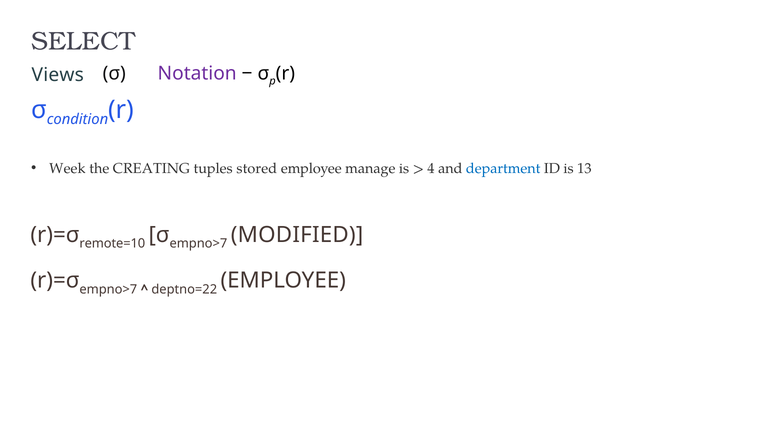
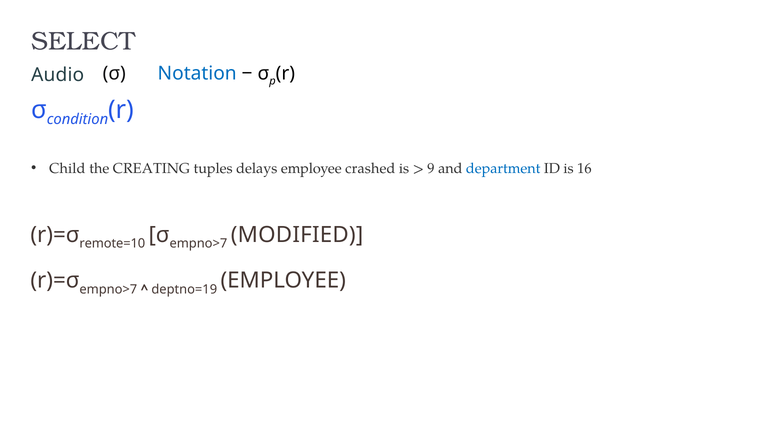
Views: Views -> Audio (58, 75)
Notation colour: purple -> blue (197, 74)
Week: Week -> Child (67, 168)
stored: stored -> delays (257, 168)
manage: manage -> crashed (370, 168)
4: 4 -> 9 (431, 168)
13: 13 -> 16 (584, 168)
deptno=22: deptno=22 -> deptno=19 (184, 289)
